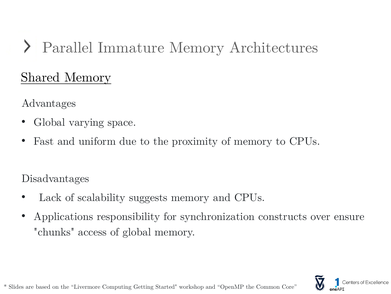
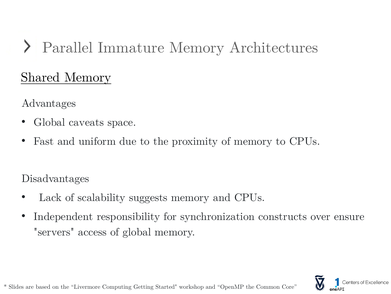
varying: varying -> caveats (86, 122)
Applications: Applications -> Independent (63, 216)
chunks: chunks -> servers (54, 232)
